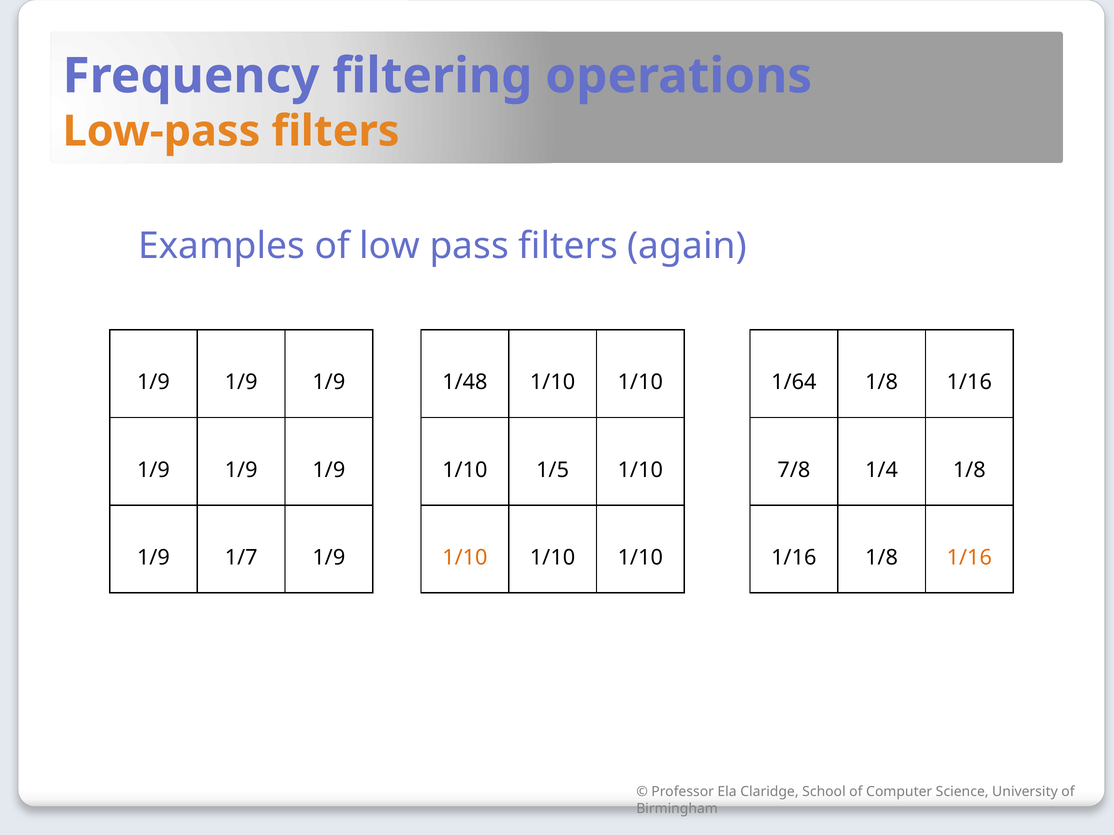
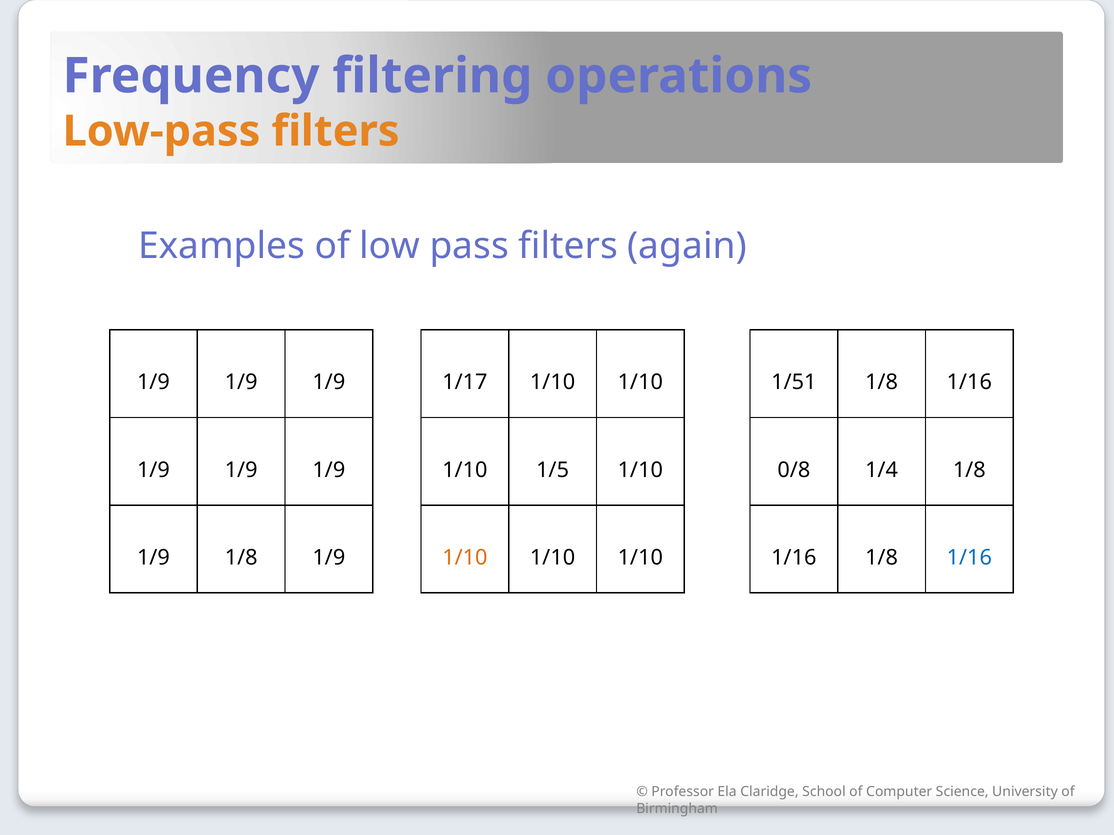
1/48: 1/48 -> 1/17 (465, 383)
1/64: 1/64 -> 1/51 (794, 383)
7/8: 7/8 -> 0/8 (794, 470)
1/9 1/7: 1/7 -> 1/8 (241, 558)
1/16 colour: orange -> blue (969, 558)
